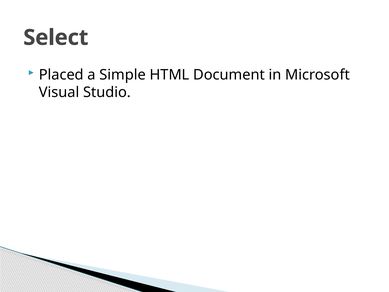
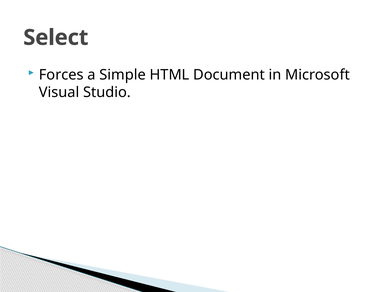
Placed: Placed -> Forces (61, 75)
